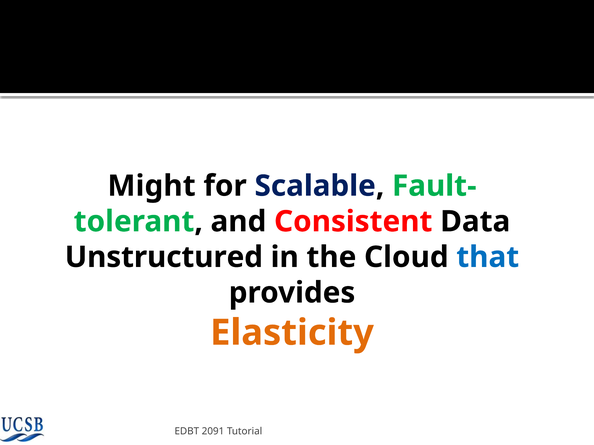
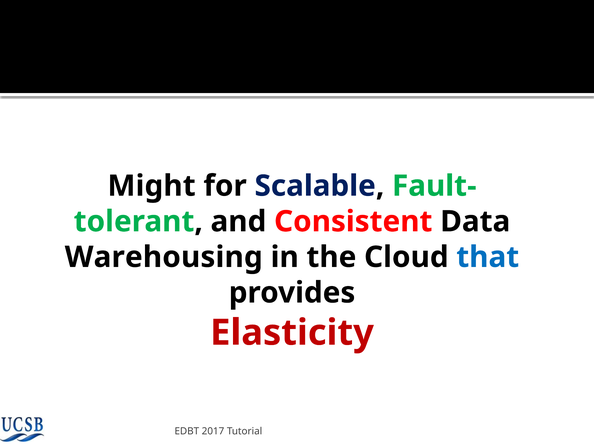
Unstructured: Unstructured -> Warehousing (164, 257)
Elasticity colour: orange -> red (292, 333)
2091: 2091 -> 2017 (213, 432)
